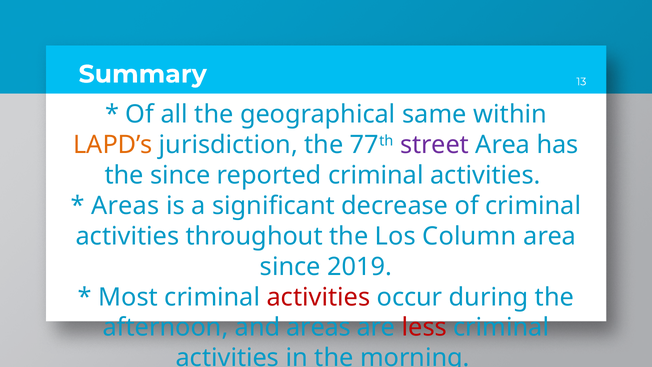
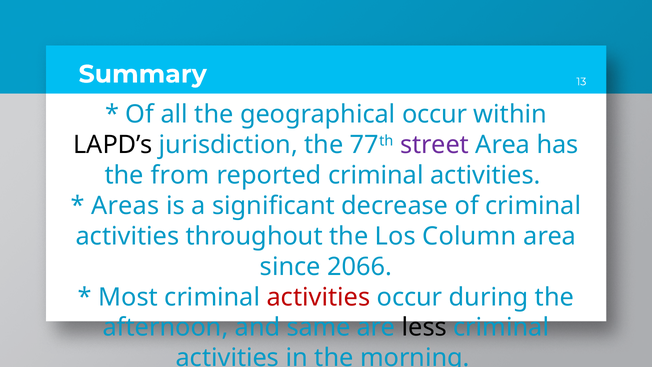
geographical same: same -> occur (435, 114)
LAPD’s colour: orange -> black (113, 145)
the since: since -> from (180, 175)
2019: 2019 -> 2066 (360, 267)
and areas: areas -> same (319, 327)
less colour: red -> black (424, 327)
